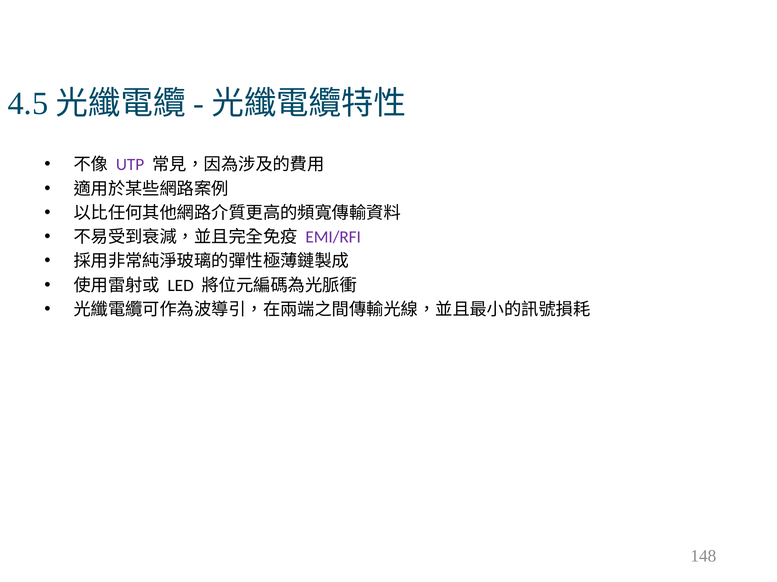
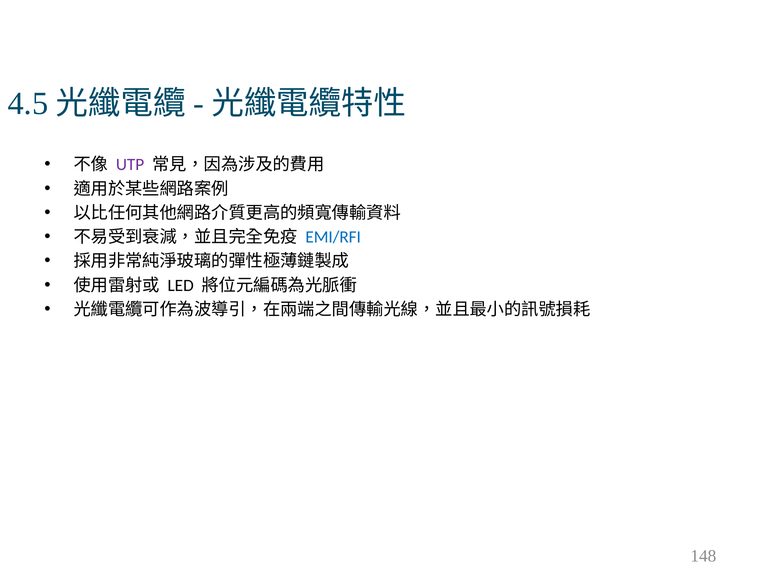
EMI/RFI colour: purple -> blue (333, 237)
